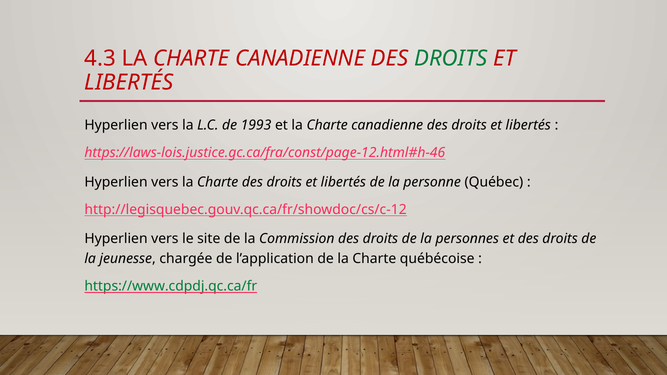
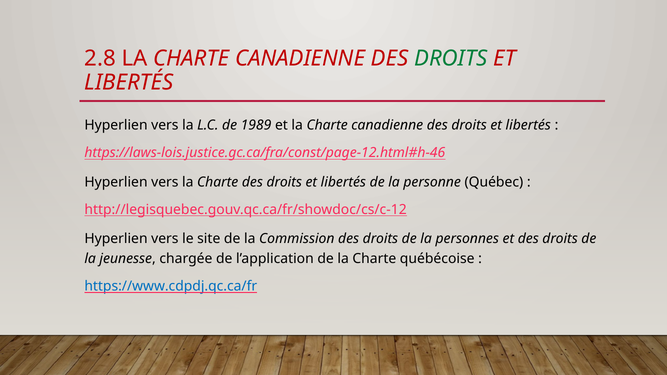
4.3: 4.3 -> 2.8 (100, 58)
1993: 1993 -> 1989 (256, 125)
https://www.cdpdj.qc.ca/fr colour: green -> blue (171, 286)
